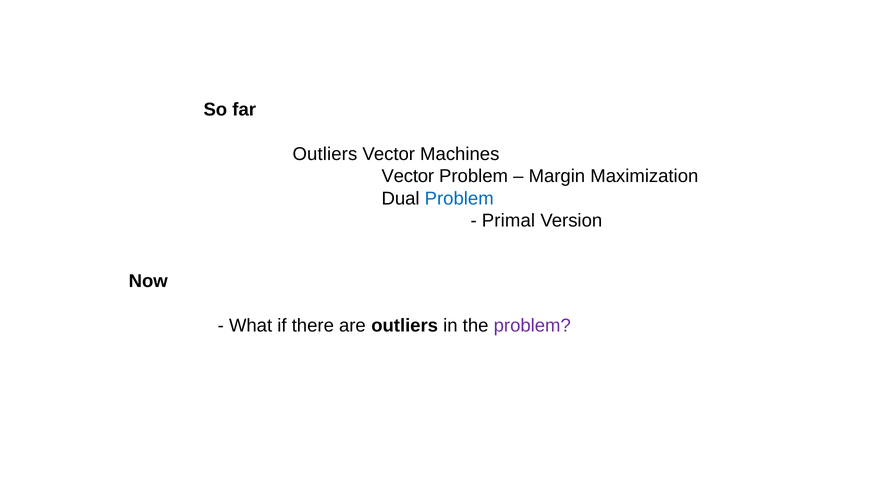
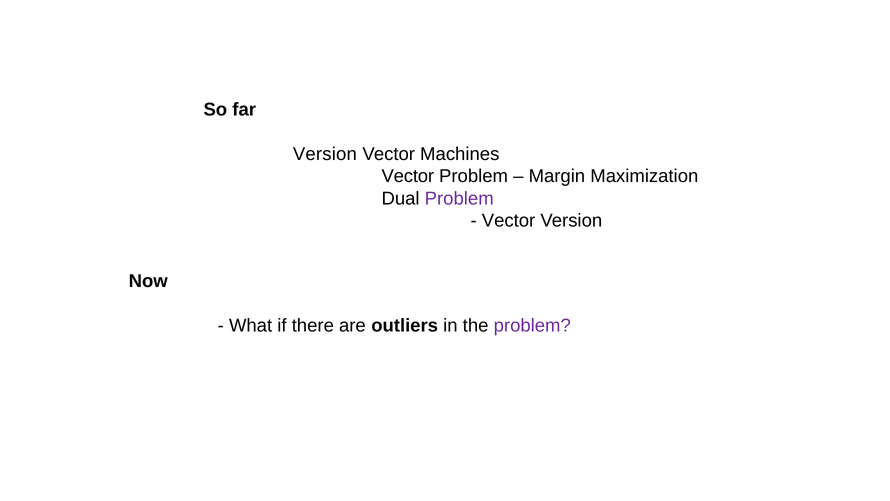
Outliers: Outliers -> Version (325, 154)
Problem colour: blue -> purple (459, 198)
Primal: Primal -> Vector (509, 221)
